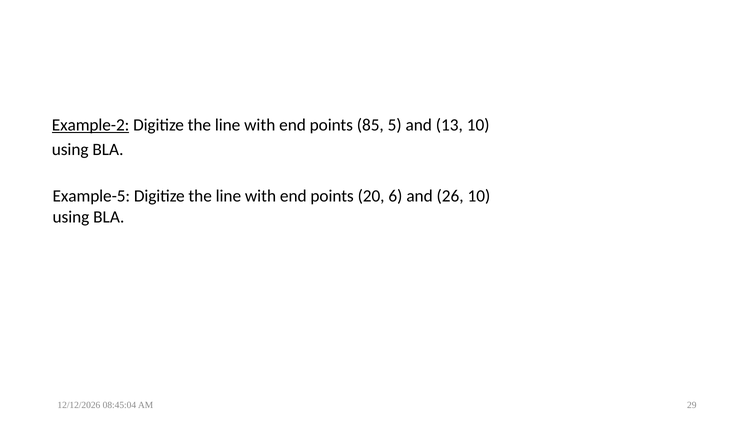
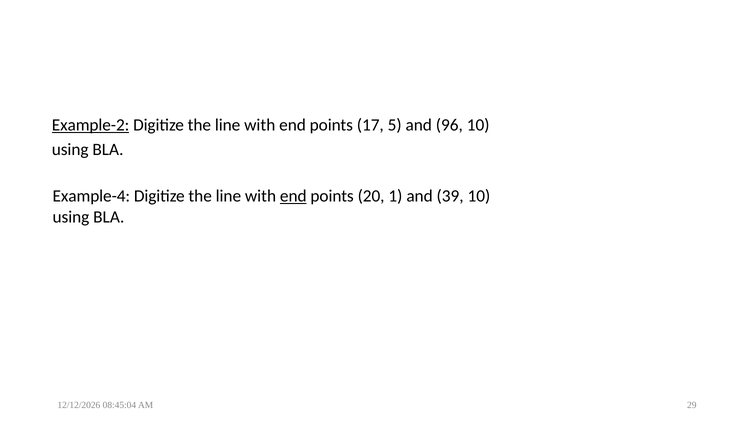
85: 85 -> 17 (370, 125)
13: 13 -> 96 (449, 125)
Example-5: Example-5 -> Example-4 (91, 196)
end underline: none -> present (293, 196)
6: 6 -> 1 (395, 196)
26: 26 -> 39 (450, 196)
